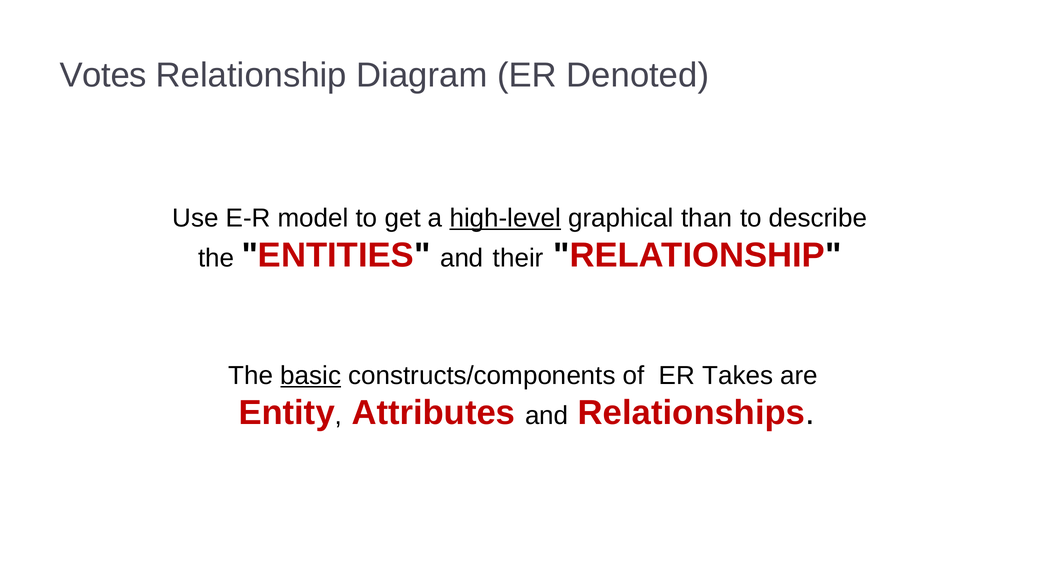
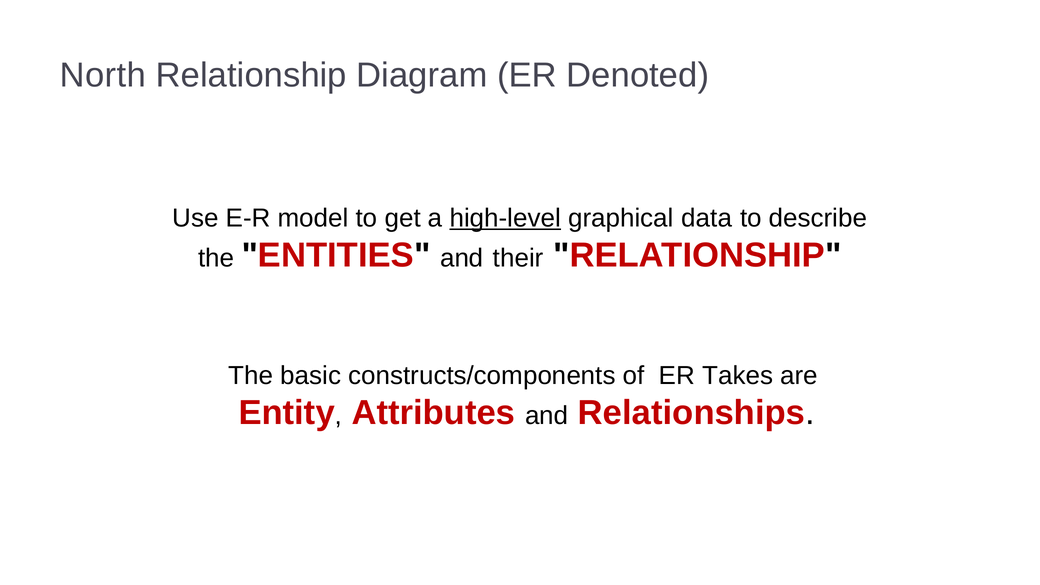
Votes: Votes -> North (103, 75)
than: than -> data (707, 218)
basic underline: present -> none (311, 376)
